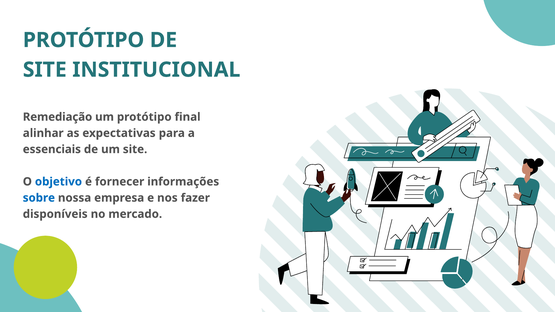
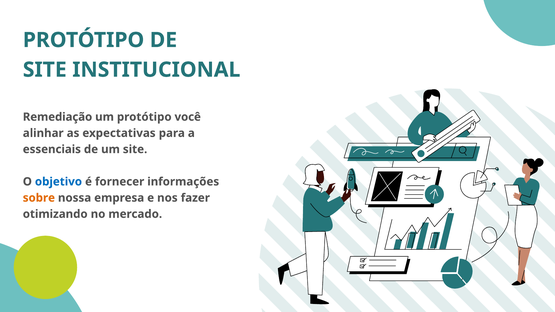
final: final -> você (188, 117)
sobre colour: blue -> orange (39, 198)
disponíveis: disponíveis -> otimizando (55, 214)
